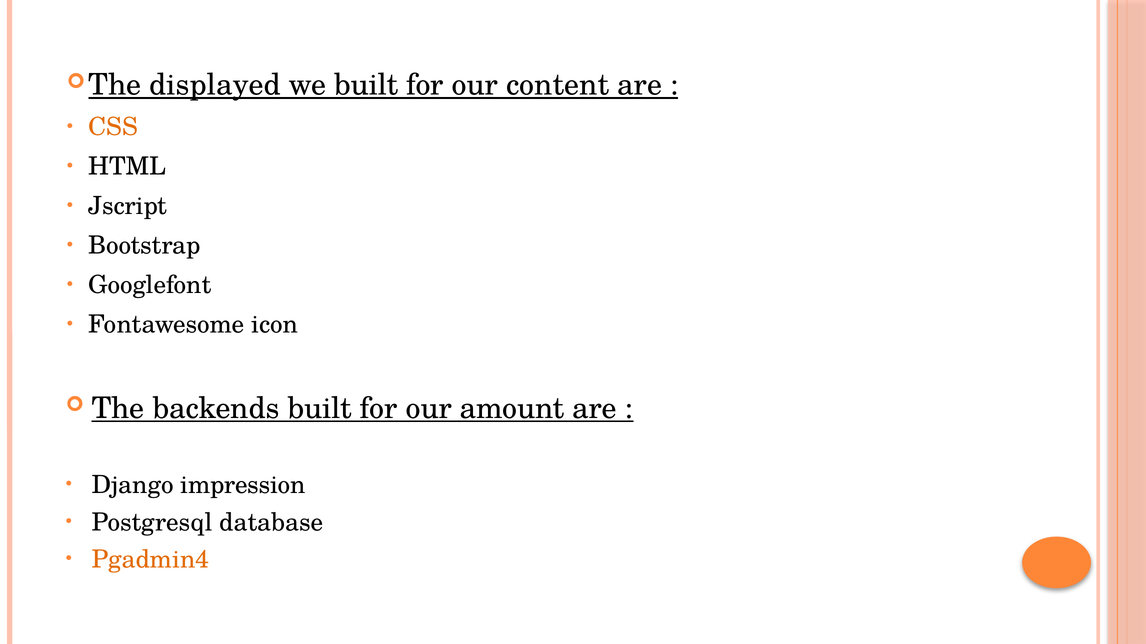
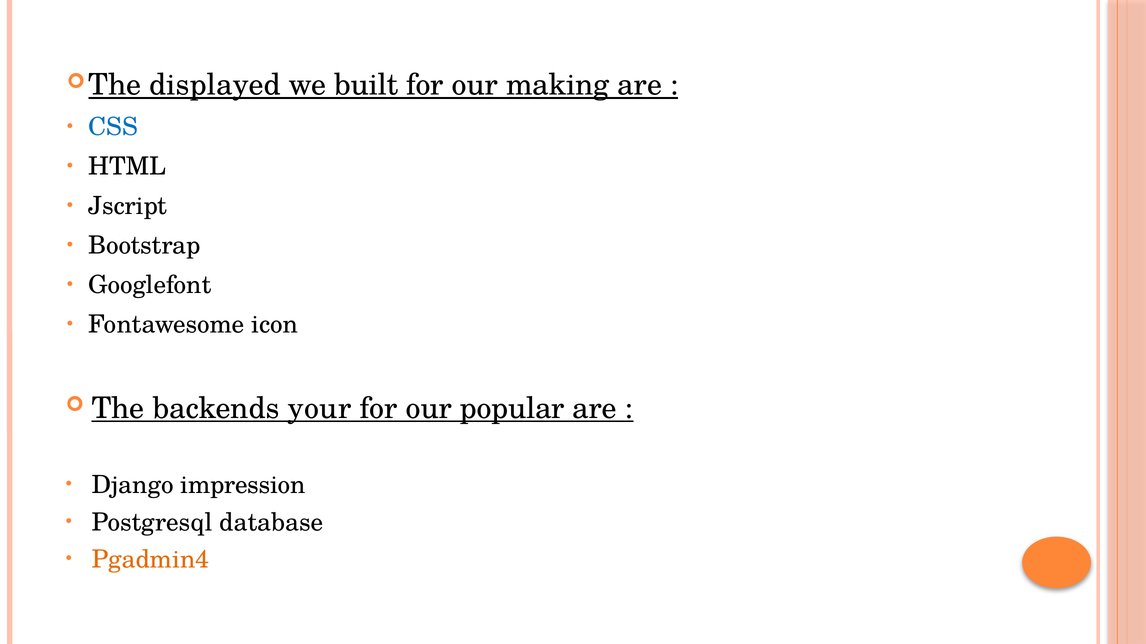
content: content -> making (558, 85)
CSS colour: orange -> blue (113, 127)
backends built: built -> your (320, 409)
amount: amount -> popular (512, 409)
